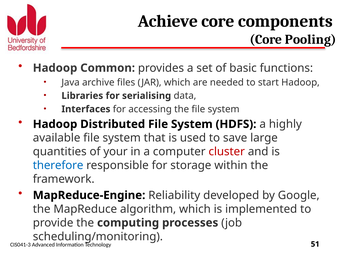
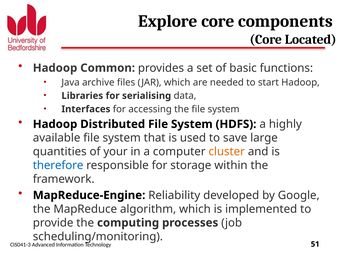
Achieve: Achieve -> Explore (168, 21)
Pooling: Pooling -> Located (311, 39)
cluster colour: red -> orange (227, 152)
